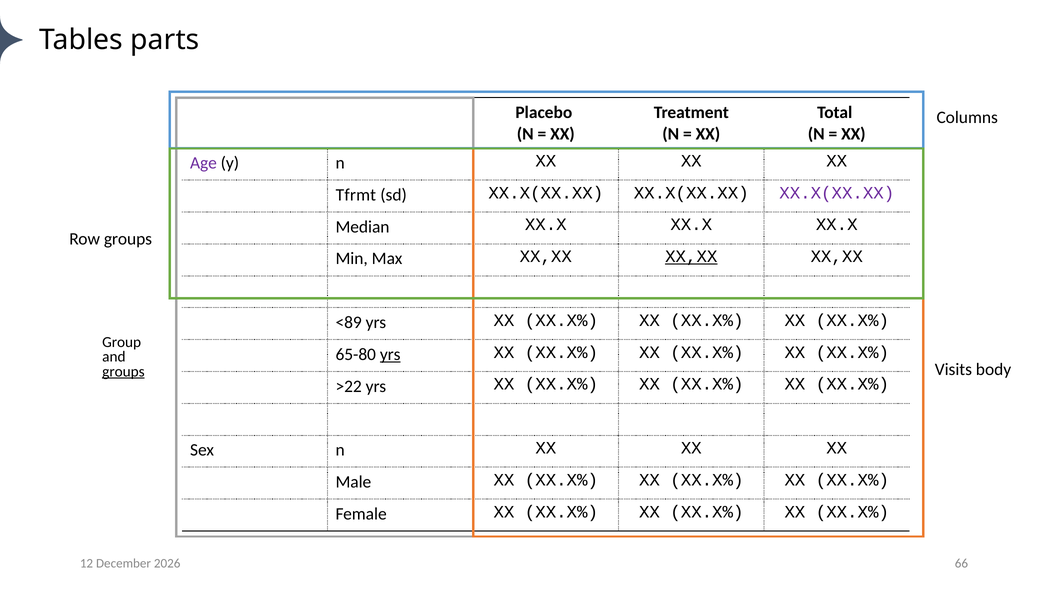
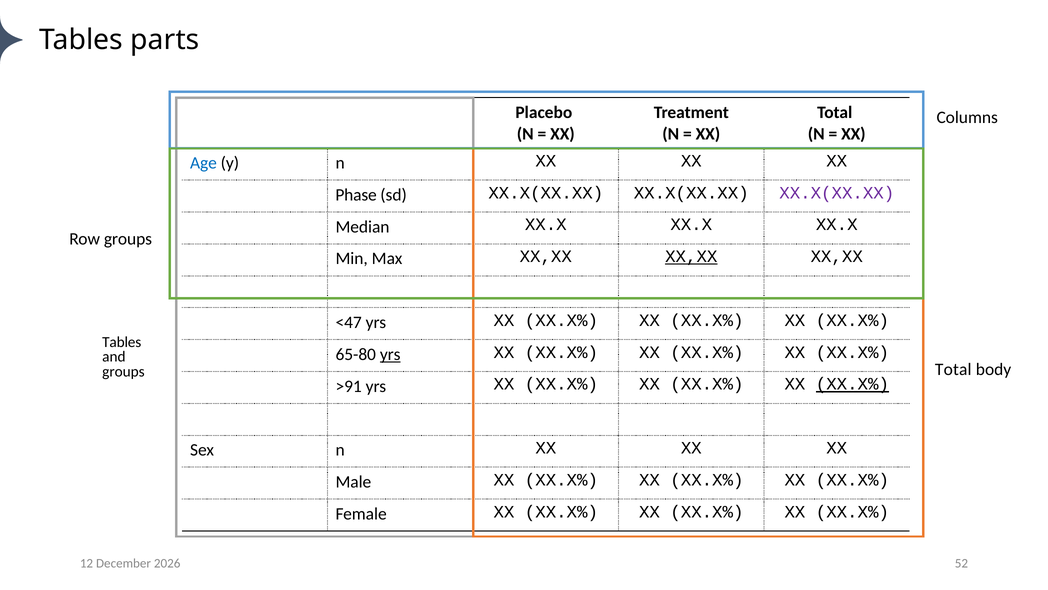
Age colour: purple -> blue (203, 163)
Tfrmt: Tfrmt -> Phase (356, 195)
<89: <89 -> <47 (349, 322)
Group: Group -> Tables (122, 342)
Visits: Visits -> Total (953, 369)
groups underline: present -> none (123, 371)
>22: >22 -> >91 (349, 386)
XX.X% underline: none -> present (852, 384)
66: 66 -> 52 (961, 563)
